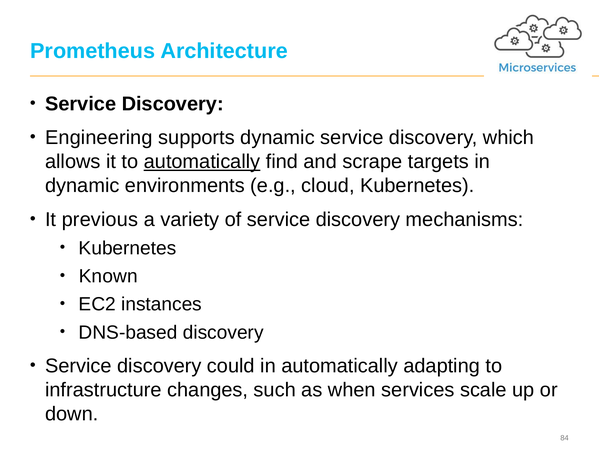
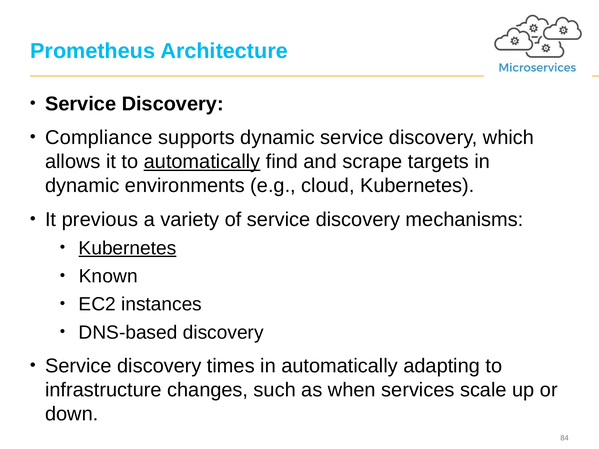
Engineering: Engineering -> Compliance (99, 138)
Kubernetes underline: none -> present (128, 248)
could: could -> times (231, 366)
